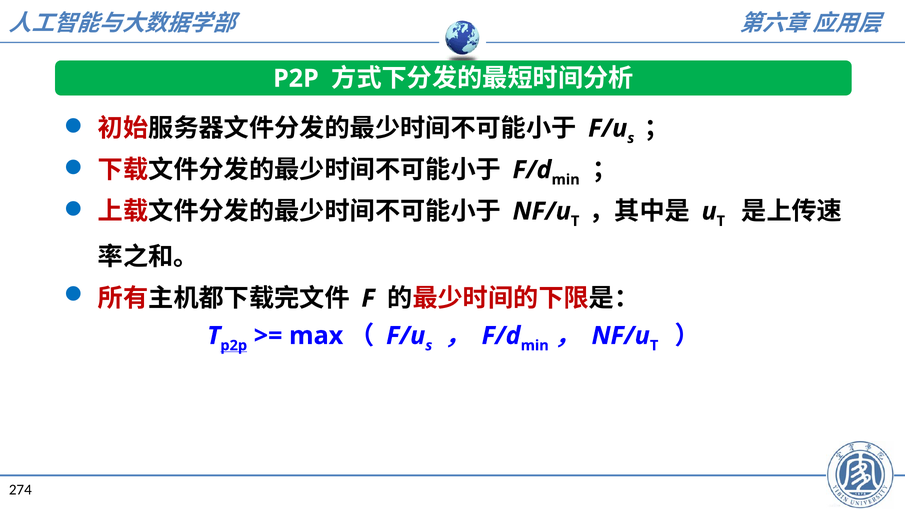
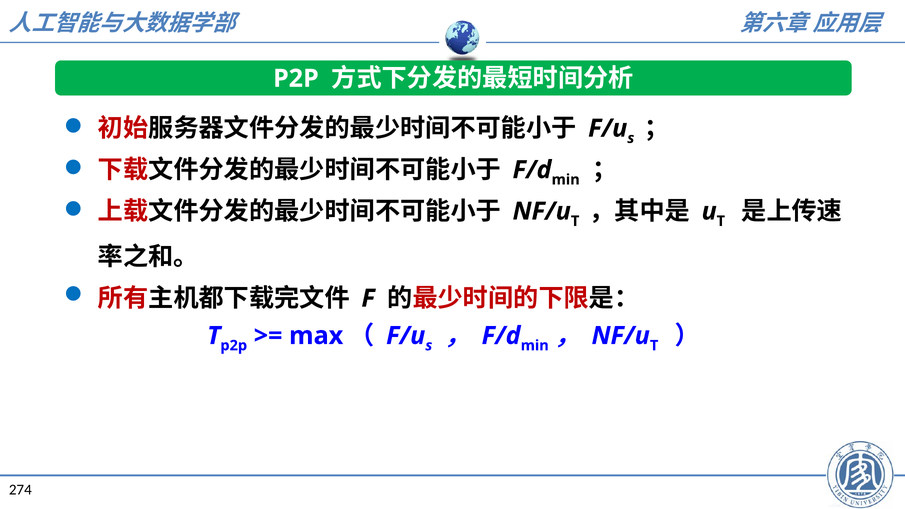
p2p underline: present -> none (234, 346)
